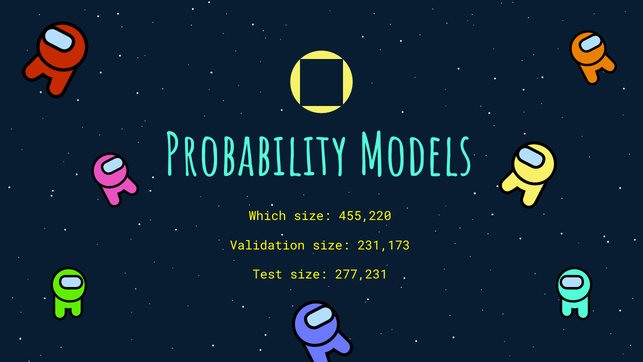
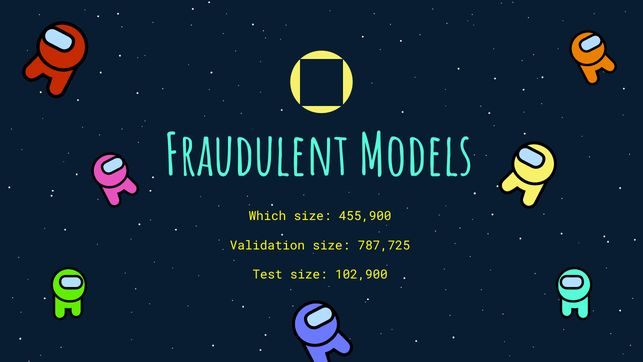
Probability: Probability -> Fraudulent (257, 157)
455,220: 455,220 -> 455,900 (365, 216)
231,173: 231,173 -> 787,725 (384, 245)
277,231: 277,231 -> 102,900 (361, 275)
